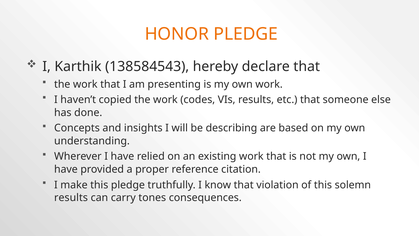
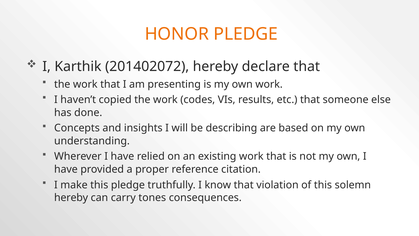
138584543: 138584543 -> 201402072 (147, 67)
results: results -> hereby (71, 198)
